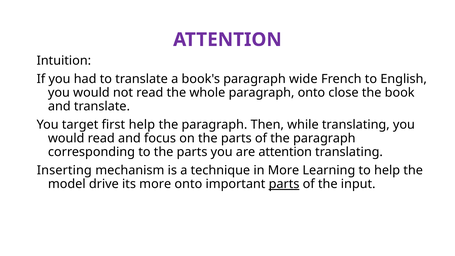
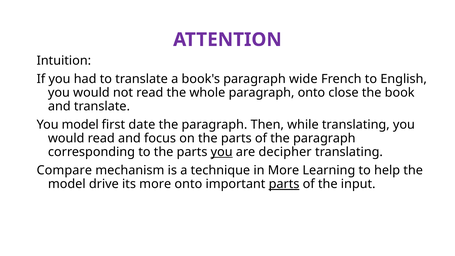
You target: target -> model (80, 125)
first help: help -> date (142, 125)
you underline: none -> present (222, 152)
are attention: attention -> decipher (285, 152)
Inserting: Inserting -> Compare (64, 170)
